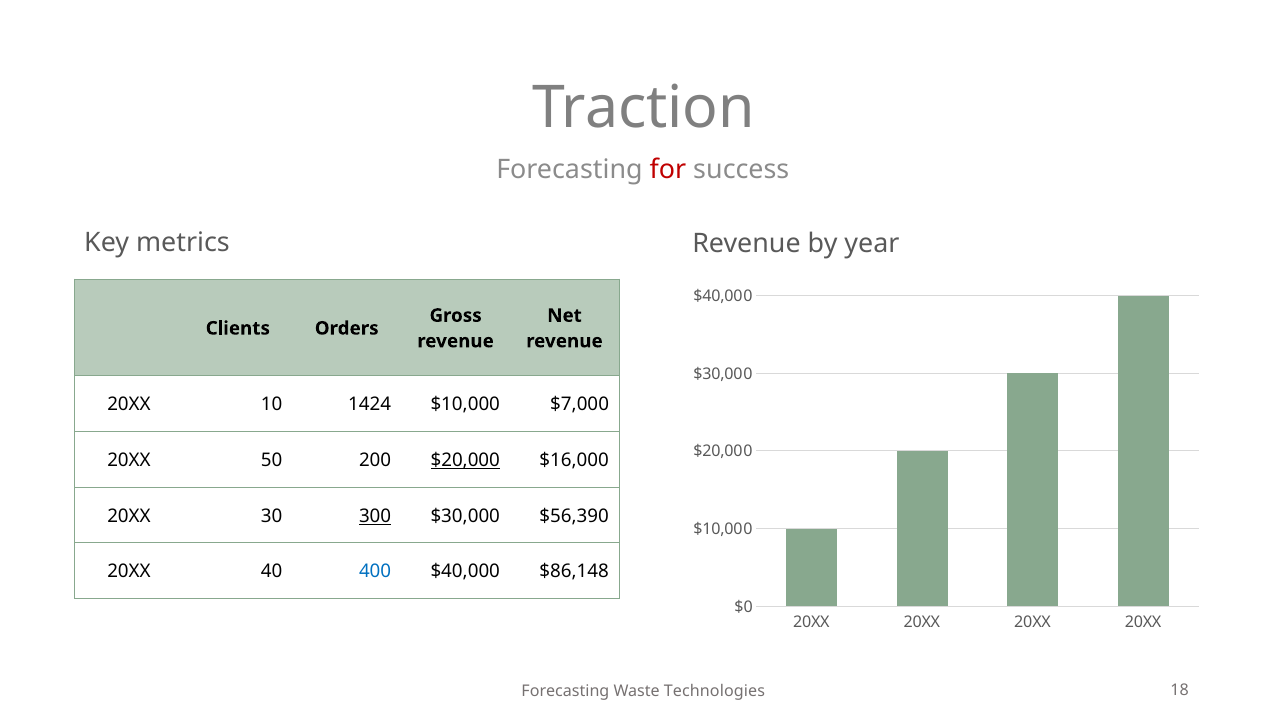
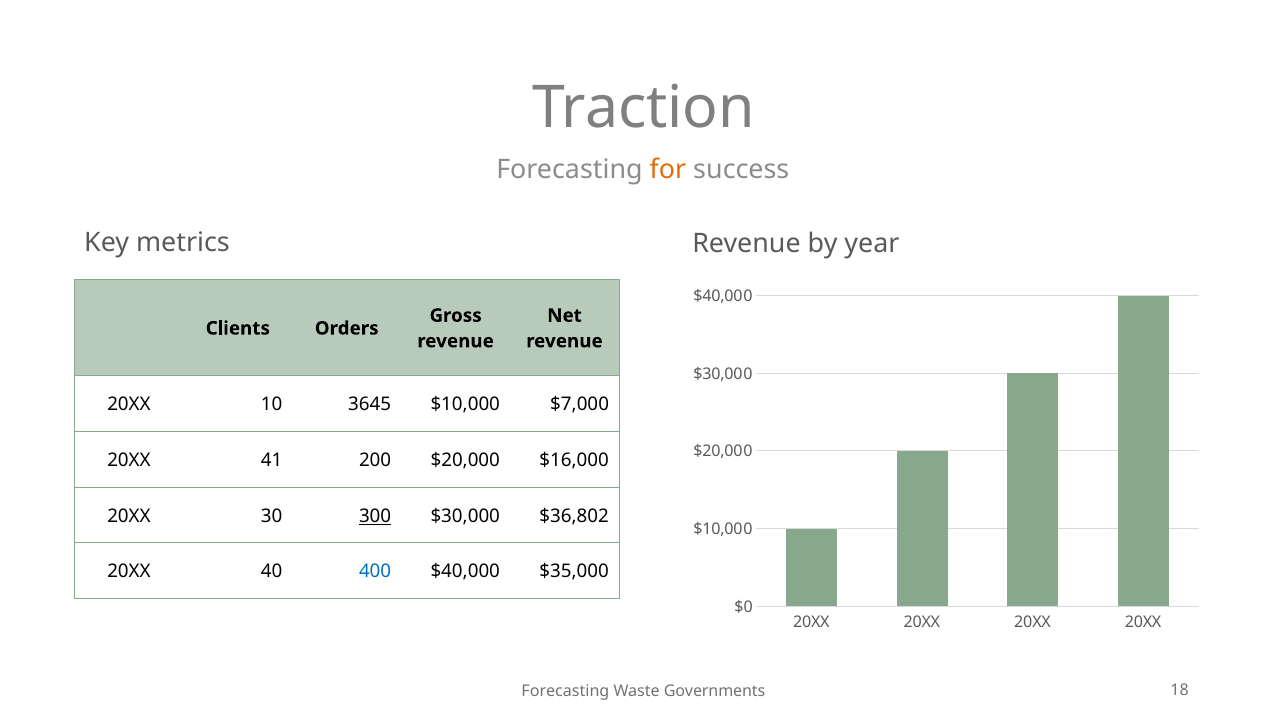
for colour: red -> orange (668, 170)
1424: 1424 -> 3645 (370, 405)
50: 50 -> 41 (272, 460)
$20,000 underline: present -> none (465, 460)
$56,390: $56,390 -> $36,802 (574, 516)
$86,148: $86,148 -> $35,000 (574, 572)
Technologies: Technologies -> Governments (715, 691)
